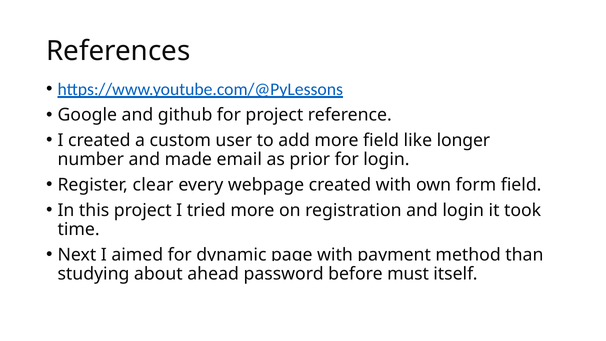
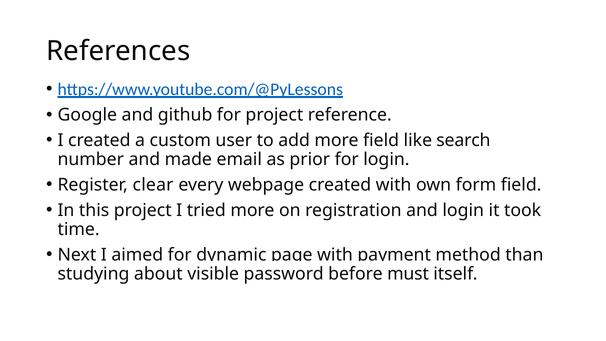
longer: longer -> search (463, 140)
ahead: ahead -> visible (213, 274)
